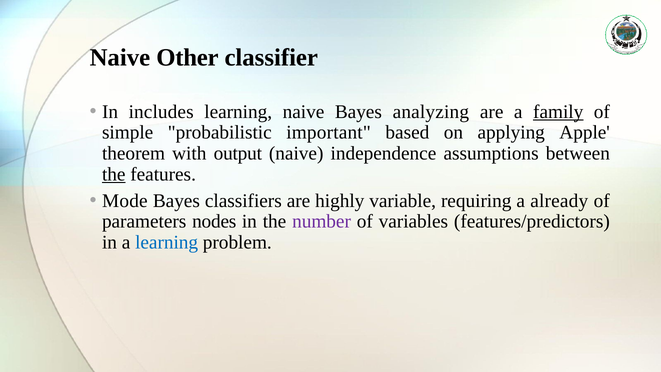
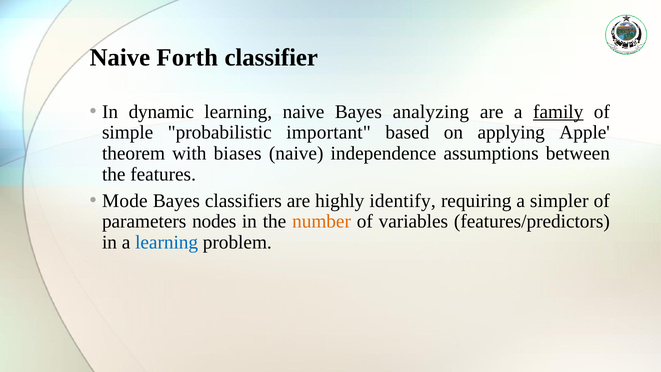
Other: Other -> Forth (187, 57)
includes: includes -> dynamic (161, 112)
output: output -> biases (238, 153)
the underline: present -> none (114, 174)
variable: variable -> identify (403, 201)
already: already -> simpler (559, 201)
number colour: purple -> orange (322, 221)
